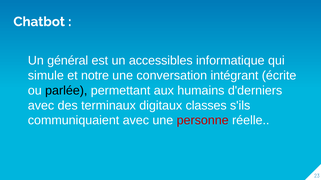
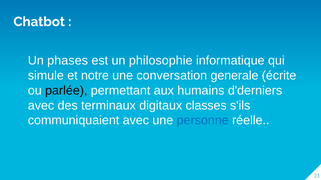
général: général -> phases (68, 61)
accessibles: accessibles -> philosophie (161, 61)
intégrant: intégrant -> generale (234, 76)
personne colour: red -> blue (203, 121)
